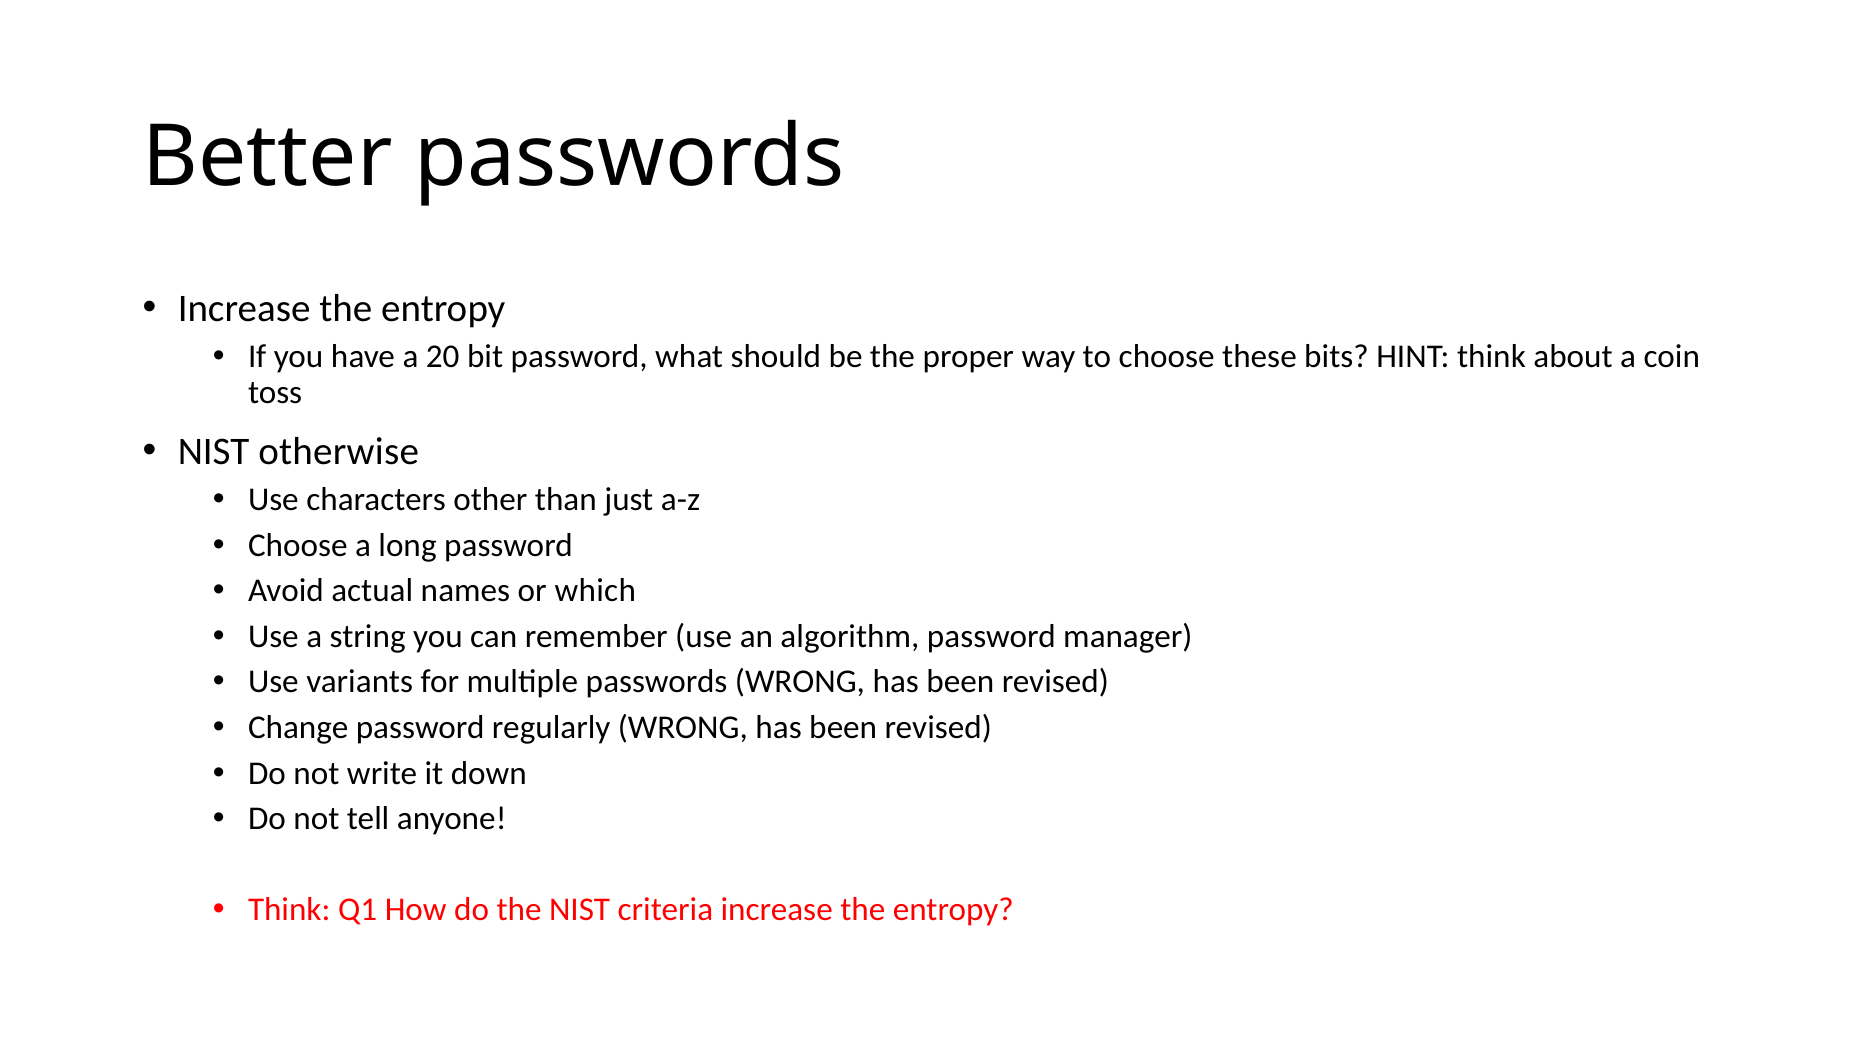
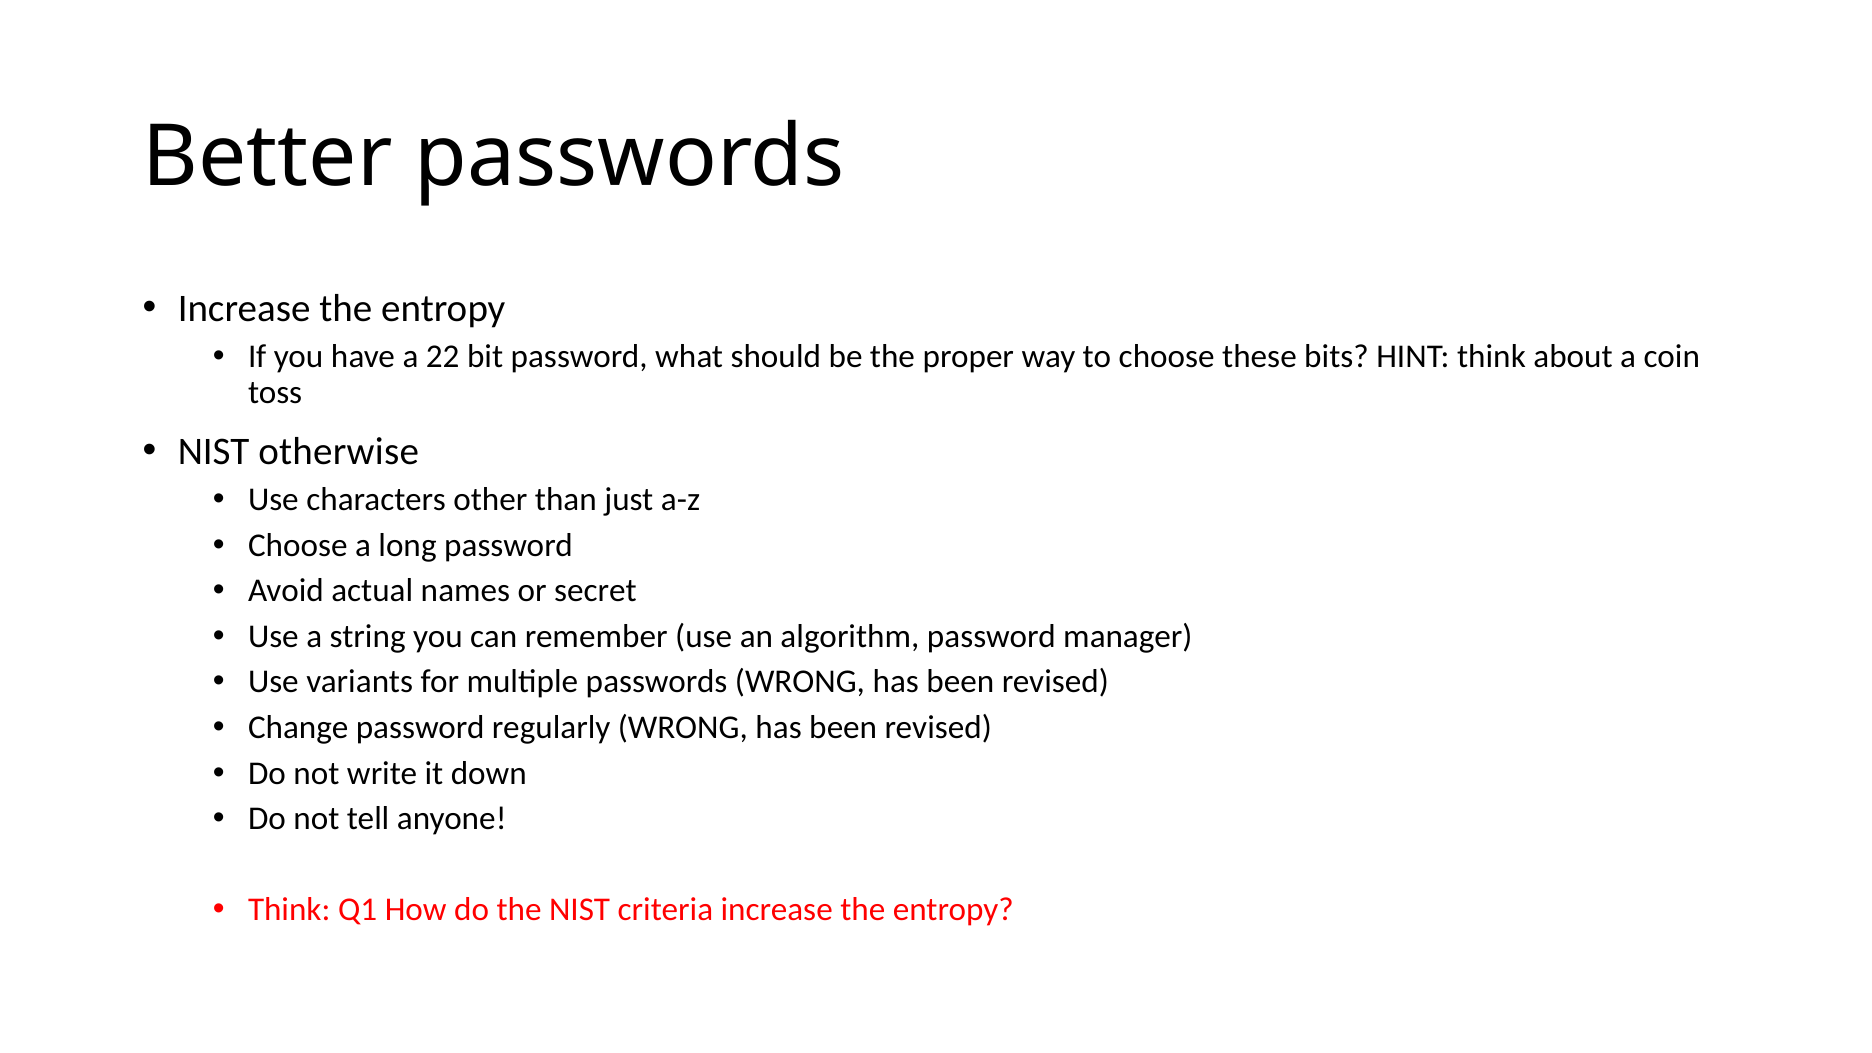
20: 20 -> 22 (443, 357)
which: which -> secret (595, 591)
